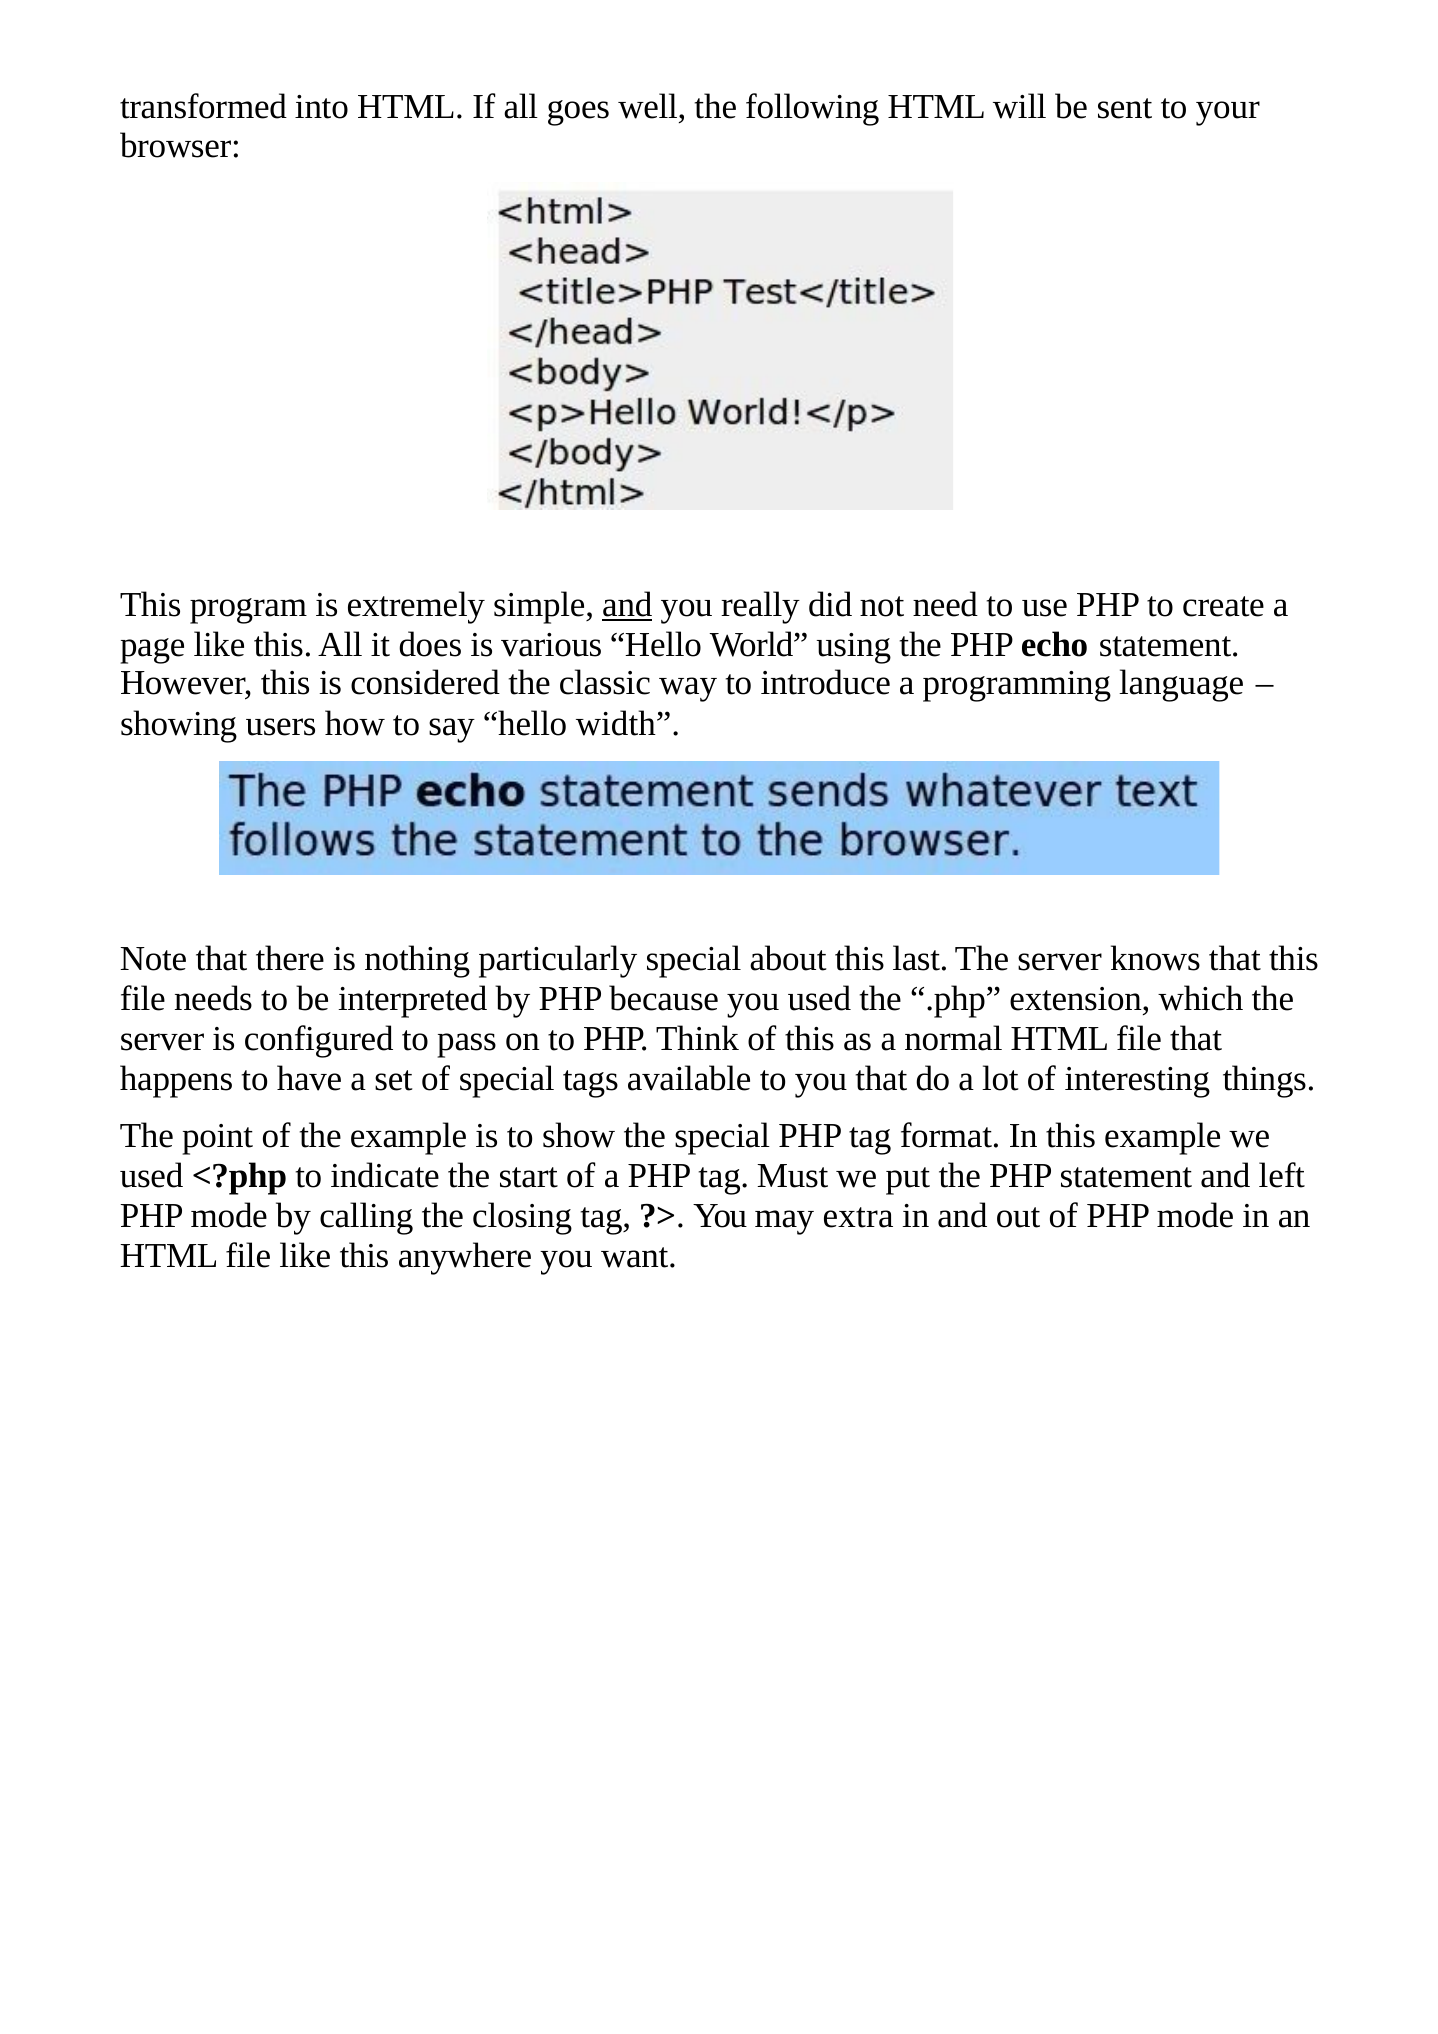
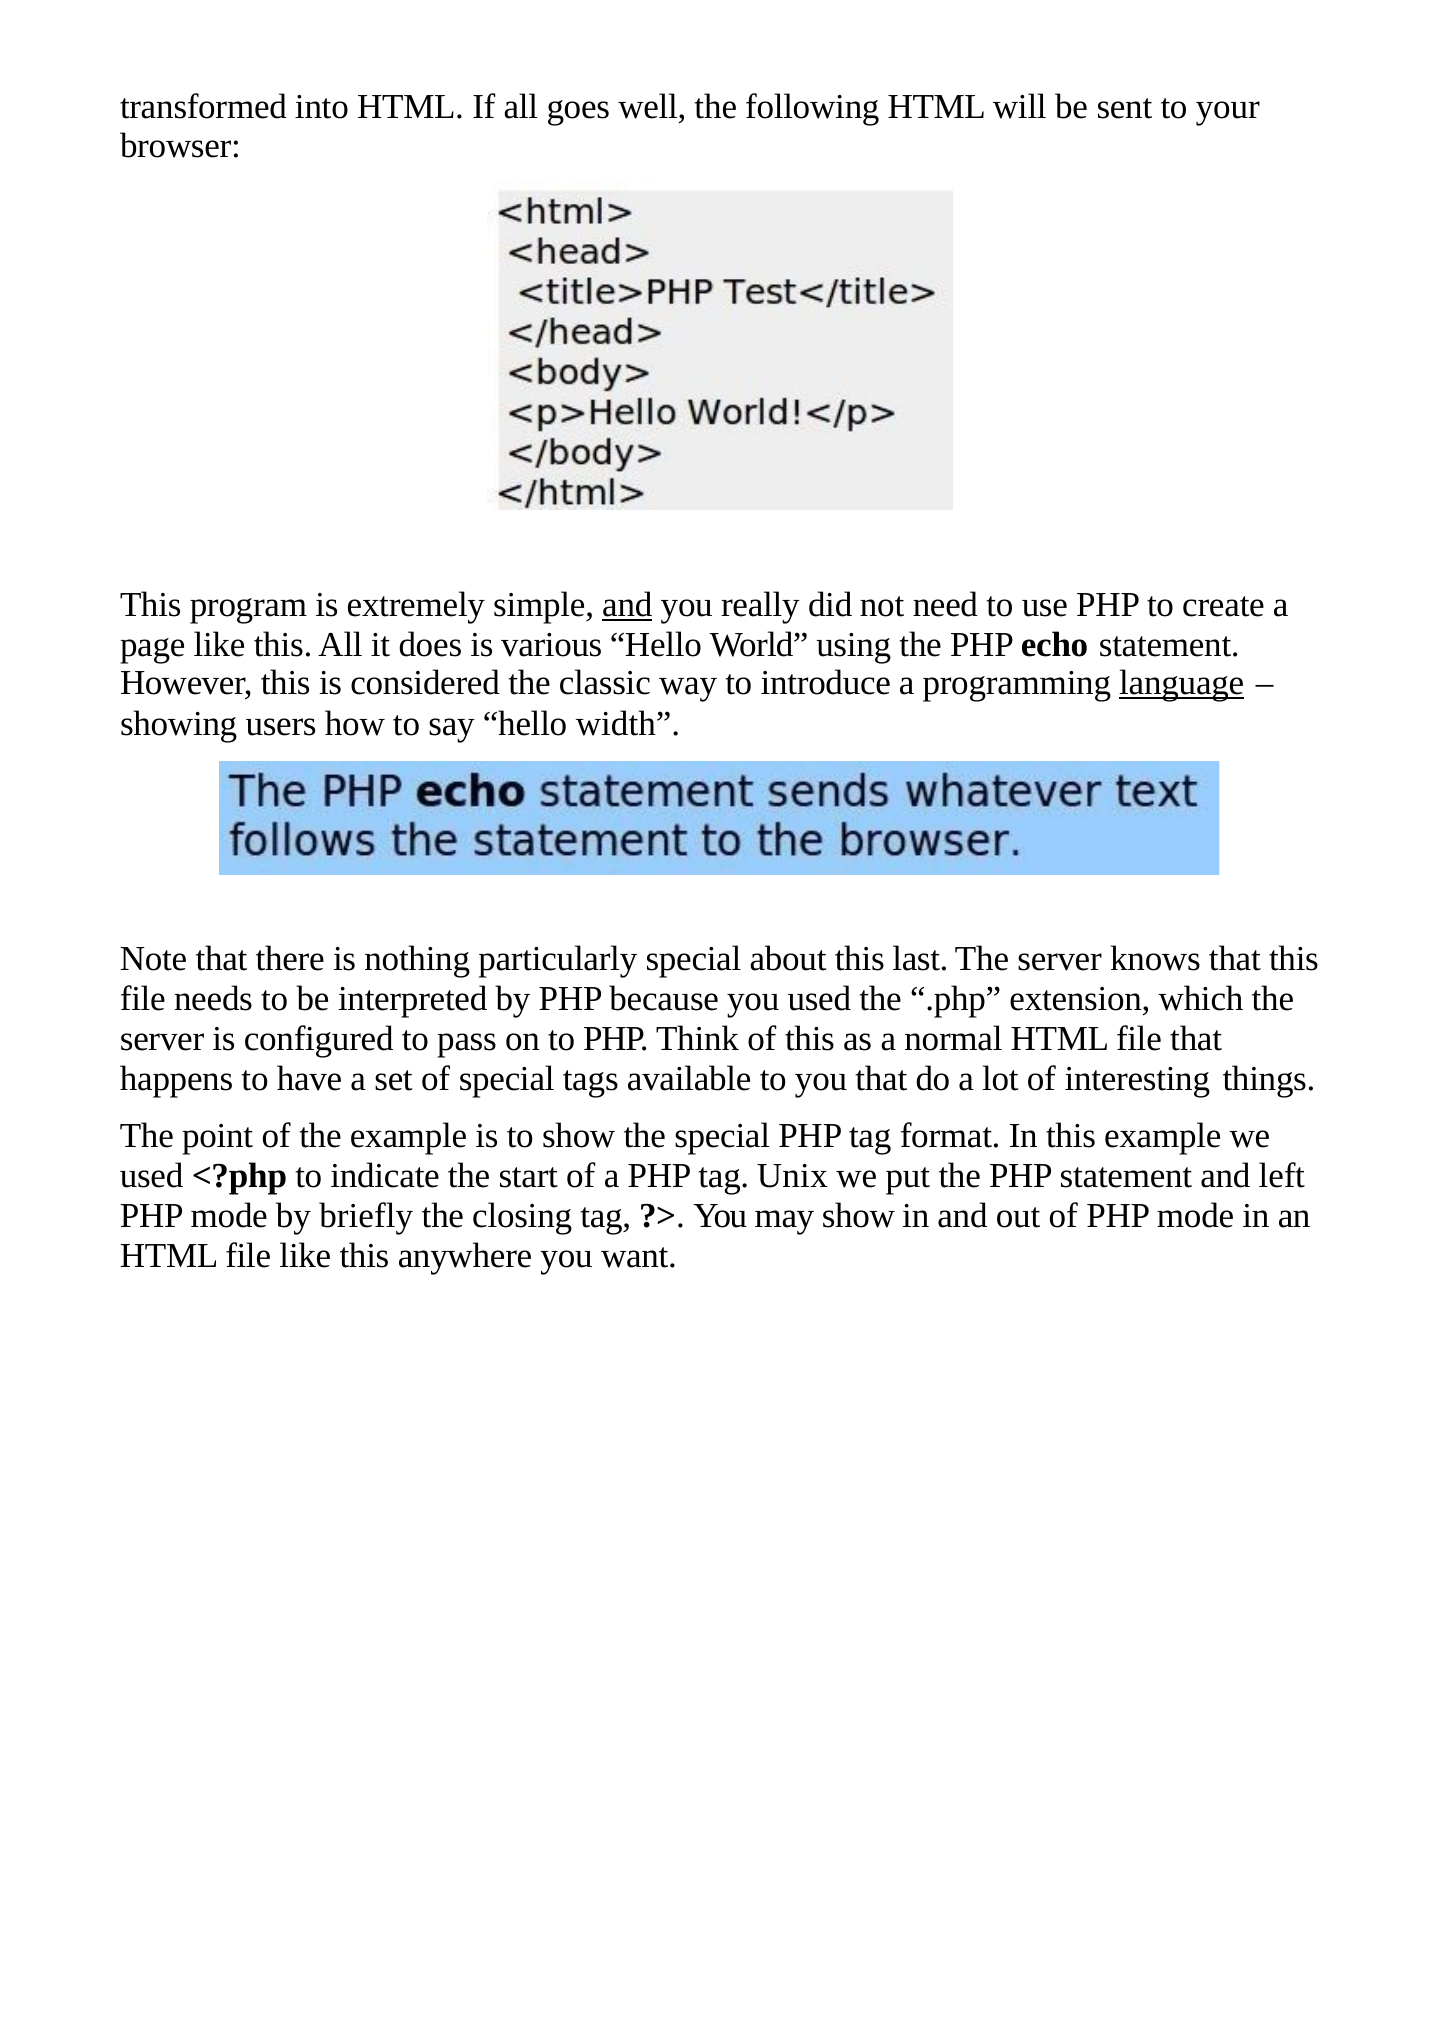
language underline: none -> present (1182, 684)
Must: Must -> Unix (792, 1177)
calling: calling -> briefly (366, 1217)
may extra: extra -> show (858, 1217)
